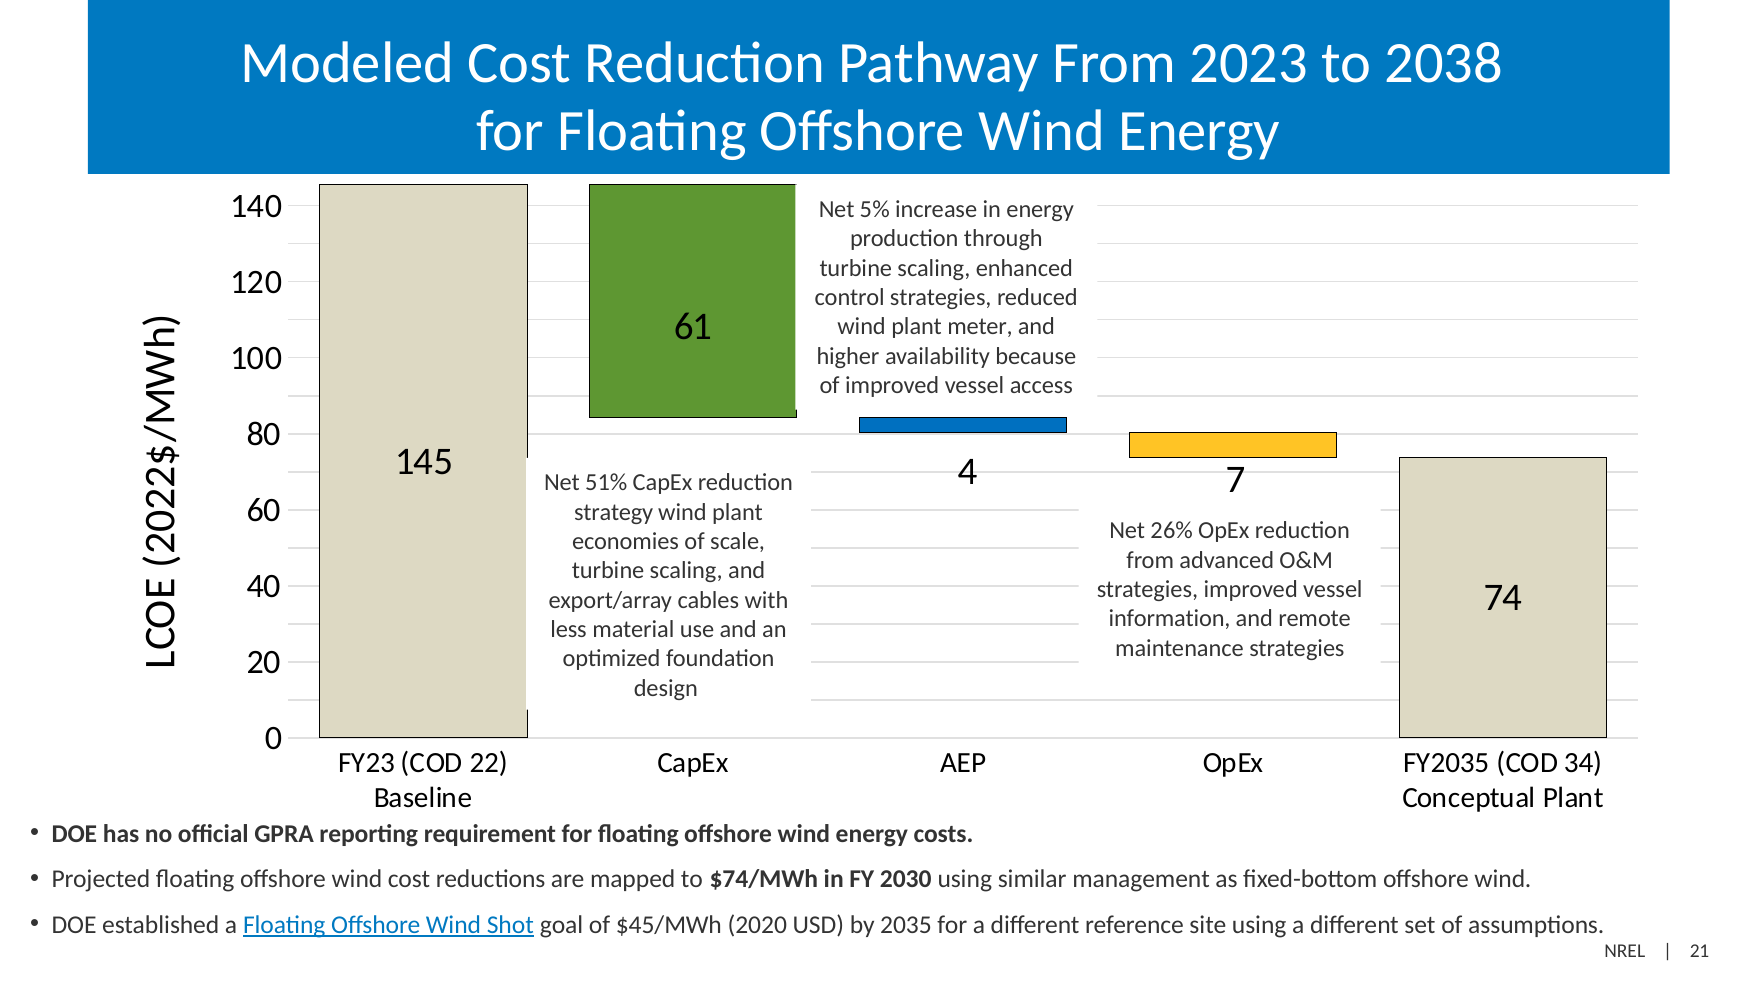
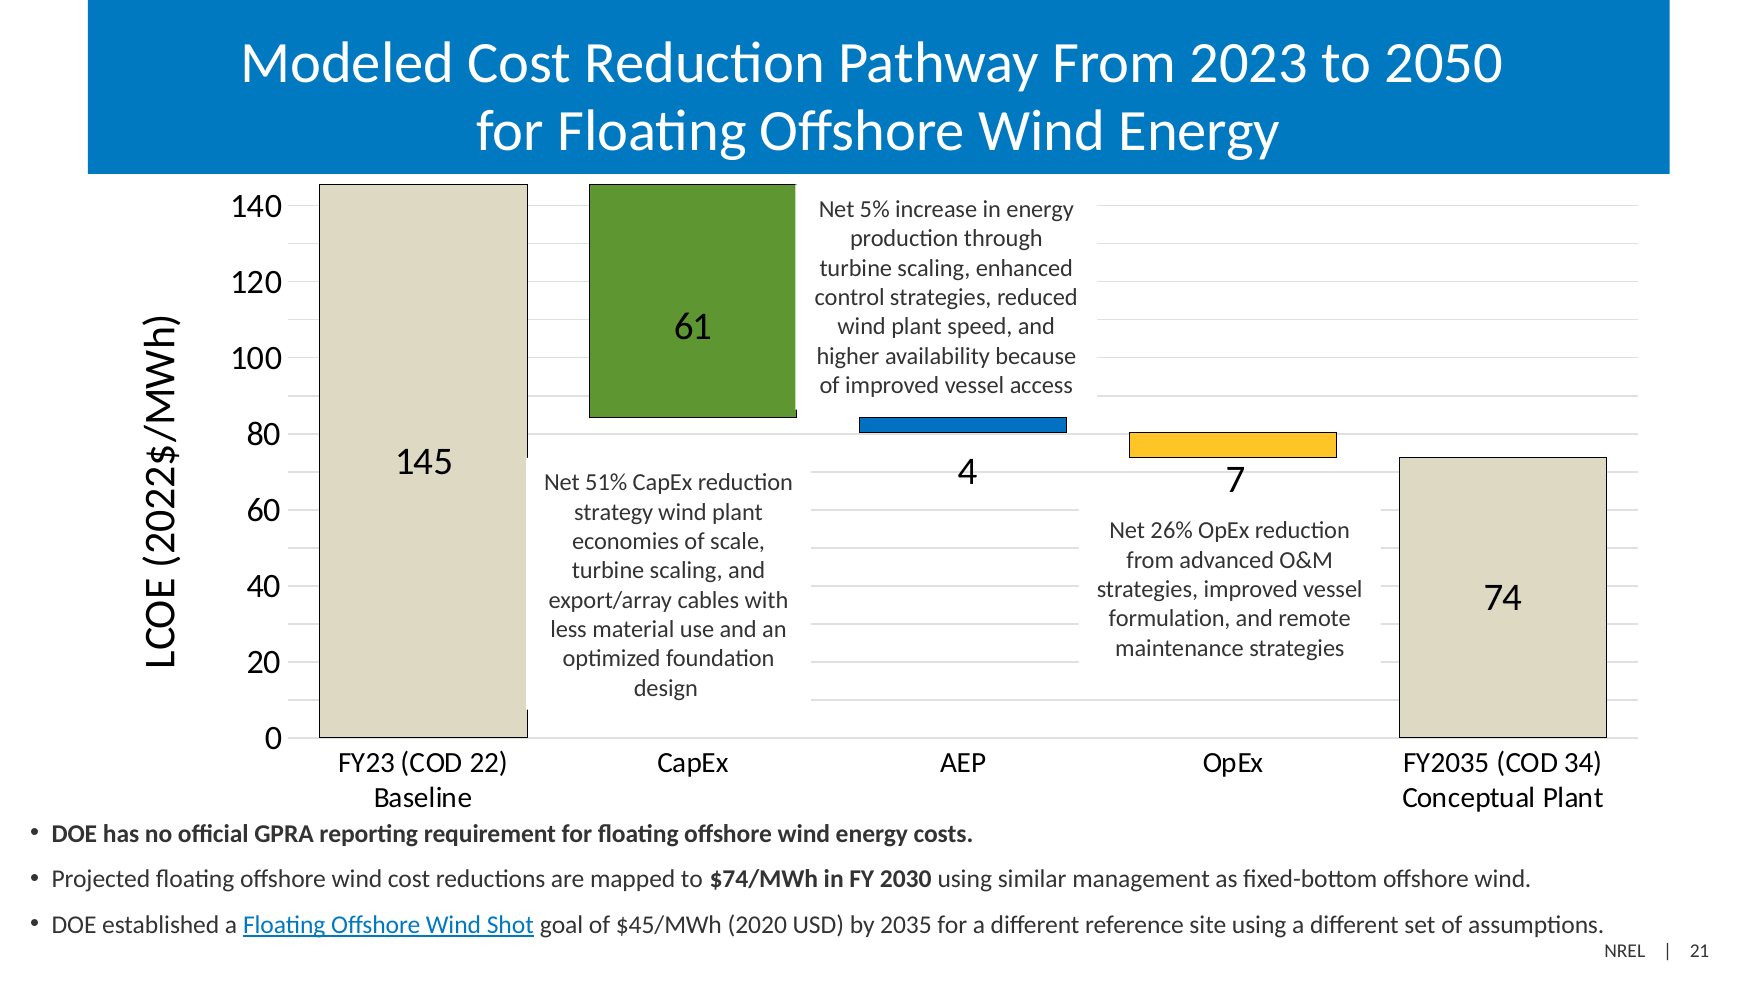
2038: 2038 -> 2050 (1444, 63)
meter: meter -> speed (980, 327)
information: information -> formulation (1170, 619)
